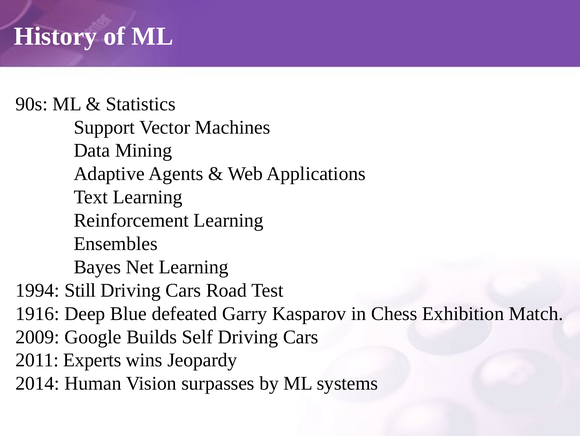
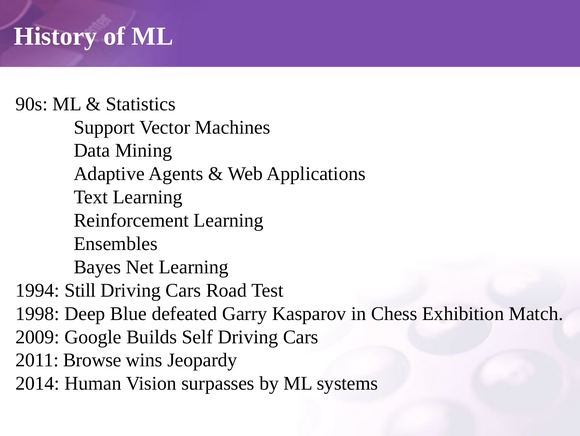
1916: 1916 -> 1998 (38, 313)
Experts: Experts -> Browse (92, 360)
